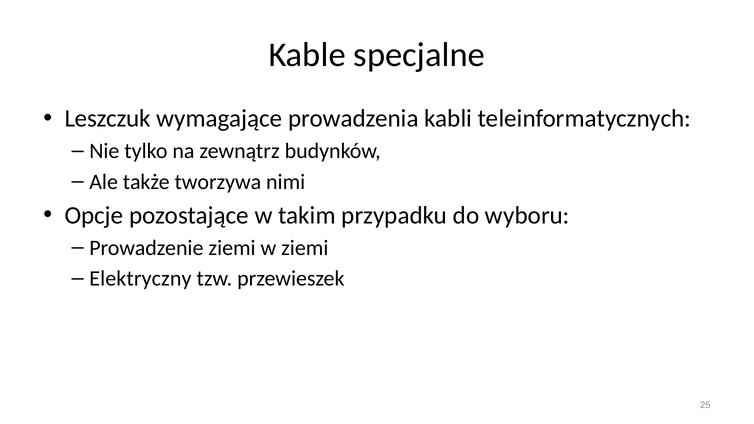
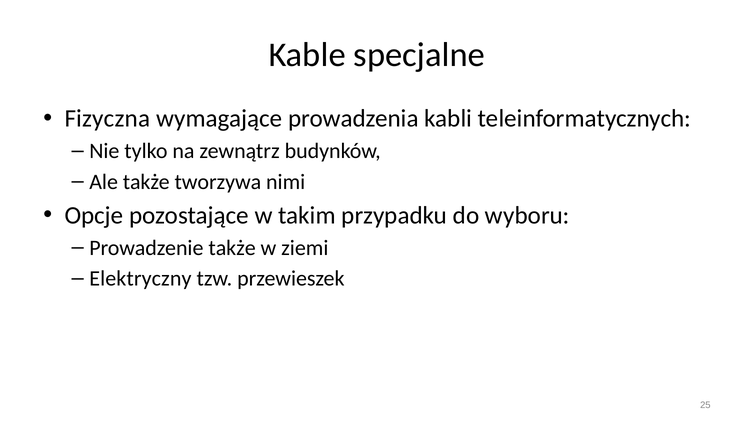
Leszczuk: Leszczuk -> Fizyczna (107, 119)
Prowadzenie ziemi: ziemi -> także (232, 248)
